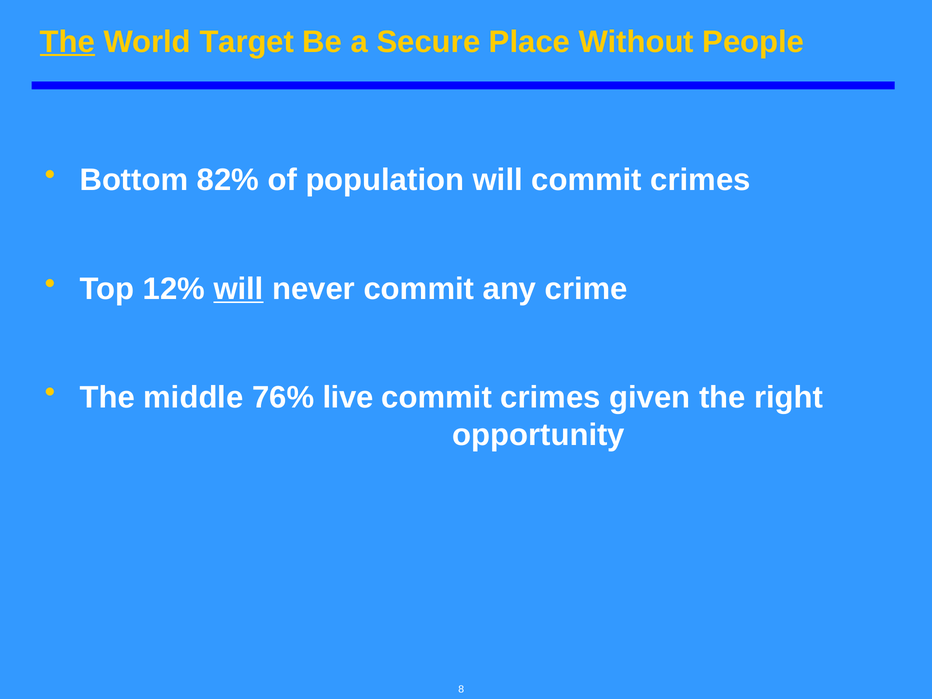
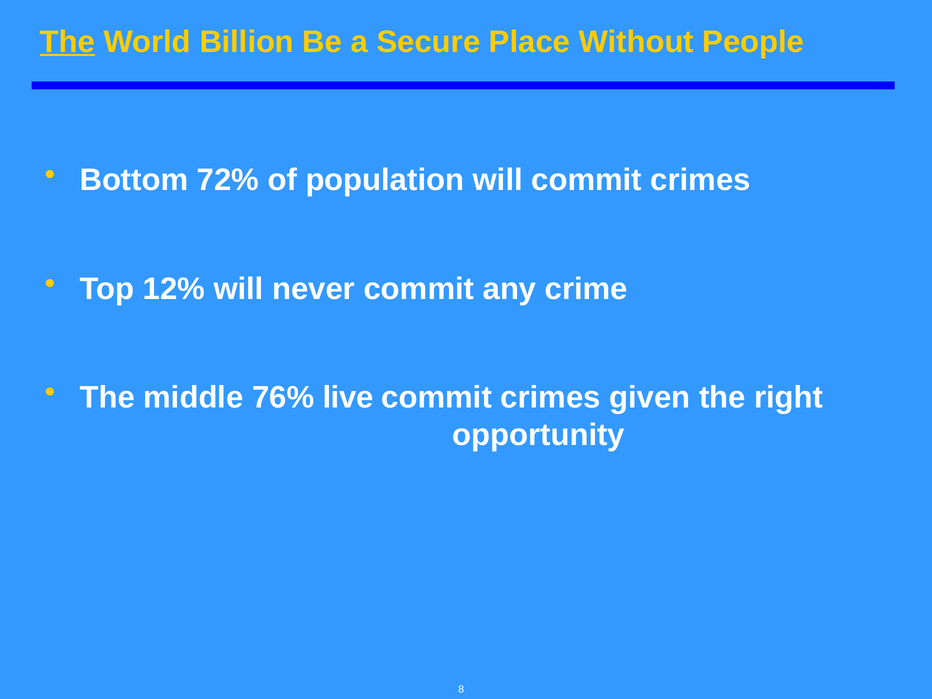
Target: Target -> Billion (247, 42)
82%: 82% -> 72% (228, 180)
will underline: present -> none (239, 289)
